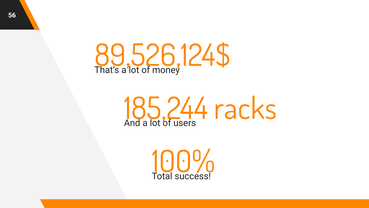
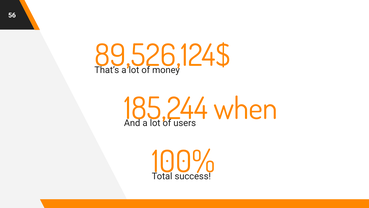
racks: racks -> when (245, 109)
